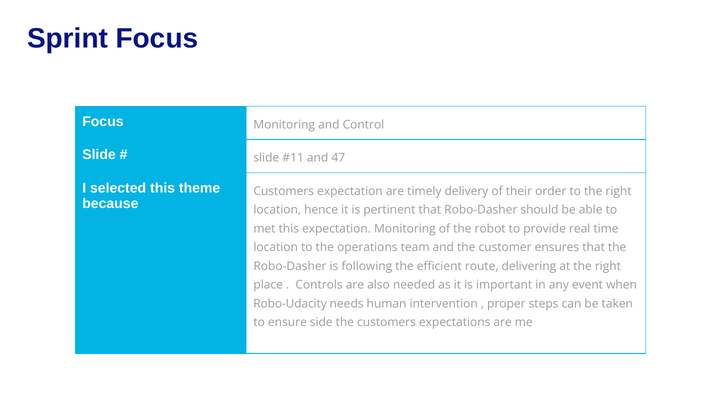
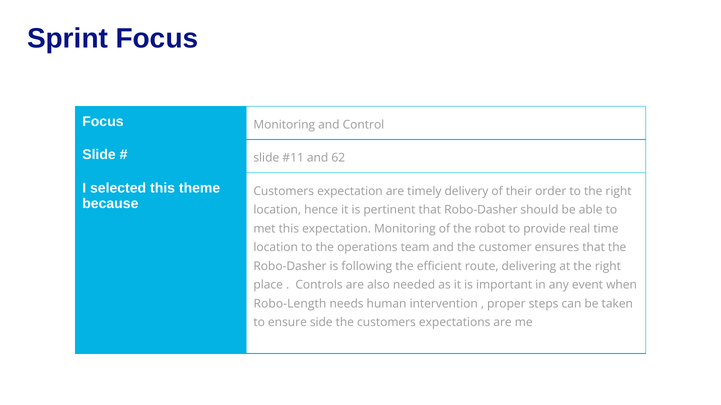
47: 47 -> 62 (338, 158)
Robo-Udacity: Robo-Udacity -> Robo-Length (290, 304)
